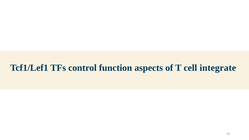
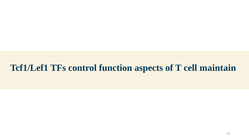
integrate: integrate -> maintain (218, 68)
